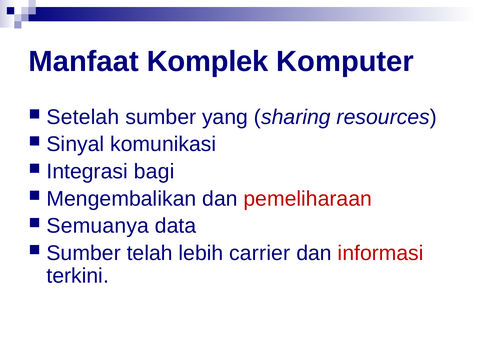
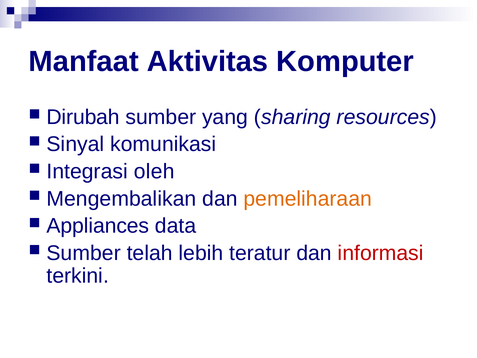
Komplek: Komplek -> Aktivitas (207, 62)
Setelah: Setelah -> Dirubah (83, 117)
bagi: bagi -> oleh (154, 171)
pemeliharaan colour: red -> orange (308, 199)
Semuanya: Semuanya -> Appliances (98, 226)
carrier: carrier -> teratur (260, 253)
